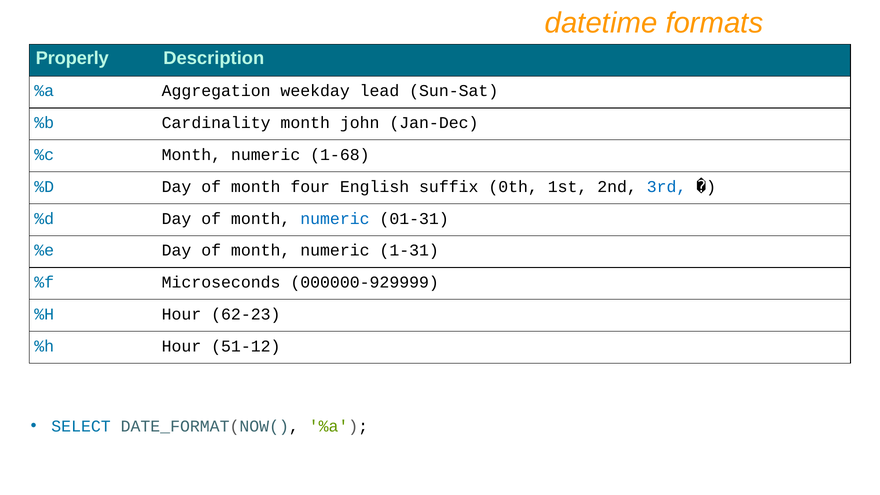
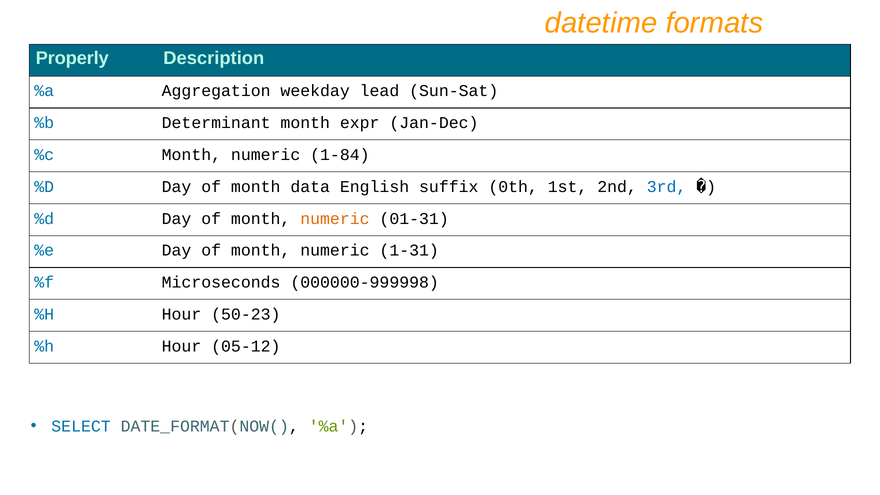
Cardinality: Cardinality -> Determinant (216, 123)
john: john -> expr (360, 123)
1-68: 1-68 -> 1-84 (340, 155)
four: four -> data (310, 187)
numeric colour: blue -> orange (335, 219)
000000-929999: 000000-929999 -> 000000-999998 (365, 282)
62-23: 62-23 -> 50-23 (246, 314)
51-12: 51-12 -> 05-12 (246, 346)
